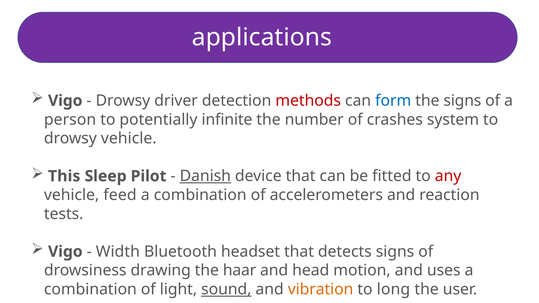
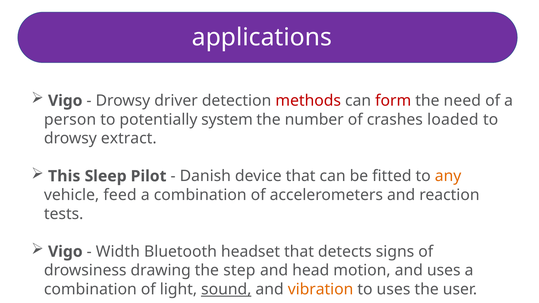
form colour: blue -> red (393, 101)
the signs: signs -> need (462, 101)
infinite: infinite -> system (227, 120)
system: system -> loaded (453, 120)
drowsy vehicle: vehicle -> extract (129, 138)
Danish underline: present -> none (205, 176)
any colour: red -> orange (448, 176)
haar: haar -> step (239, 271)
to long: long -> uses (393, 289)
